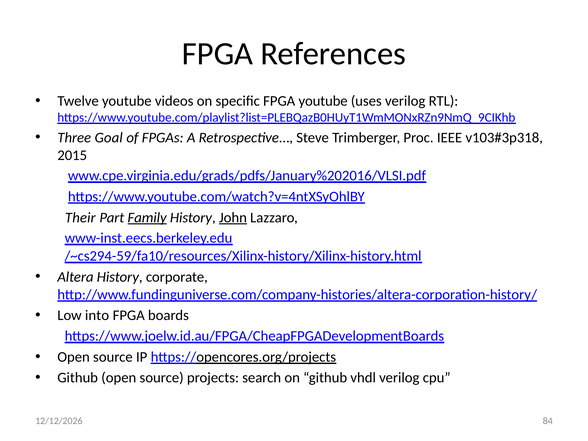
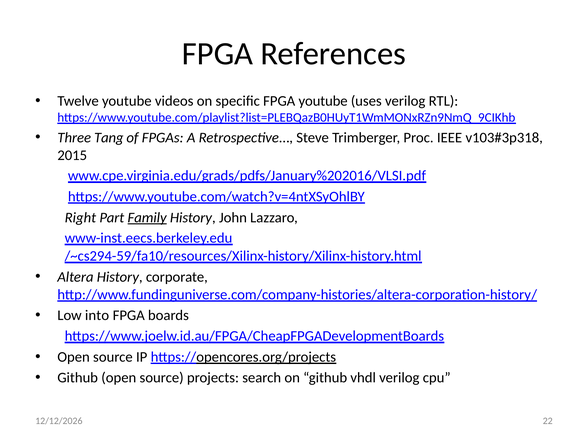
Goal: Goal -> Tang (109, 138)
Their: Their -> Right (80, 218)
John underline: present -> none (233, 218)
84: 84 -> 22 (548, 421)
